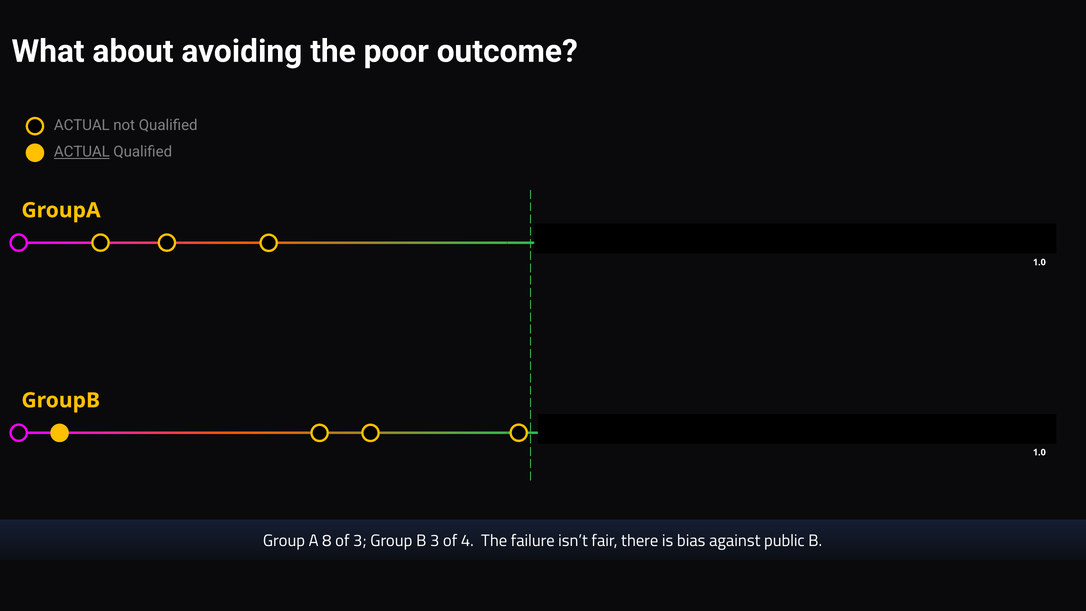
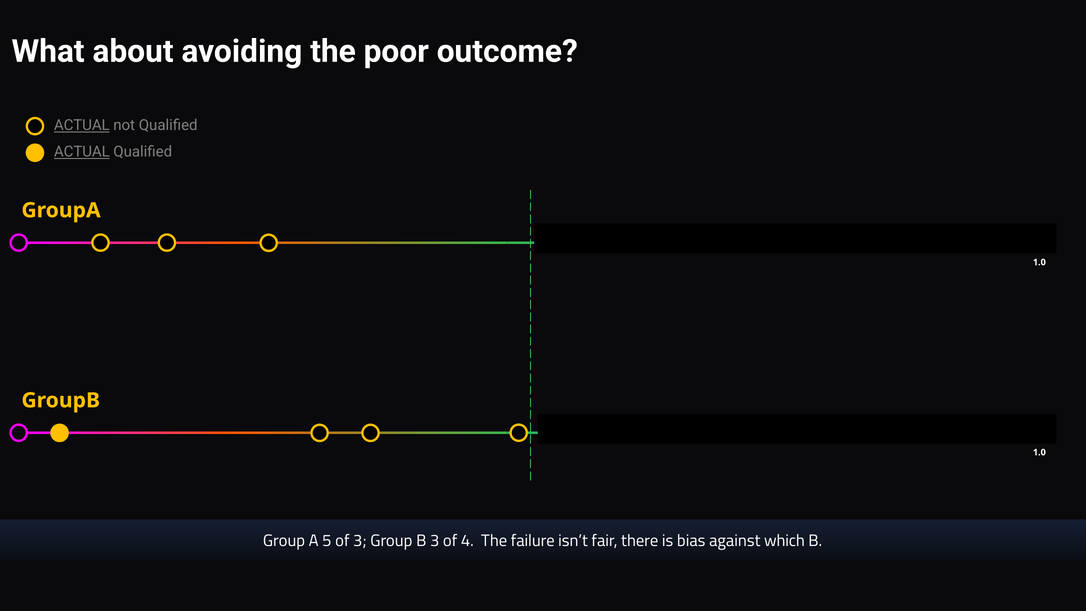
ACTUAL underline: none -> present (82, 125)
8: 8 -> 5 (327, 541)
public: public -> which (784, 541)
